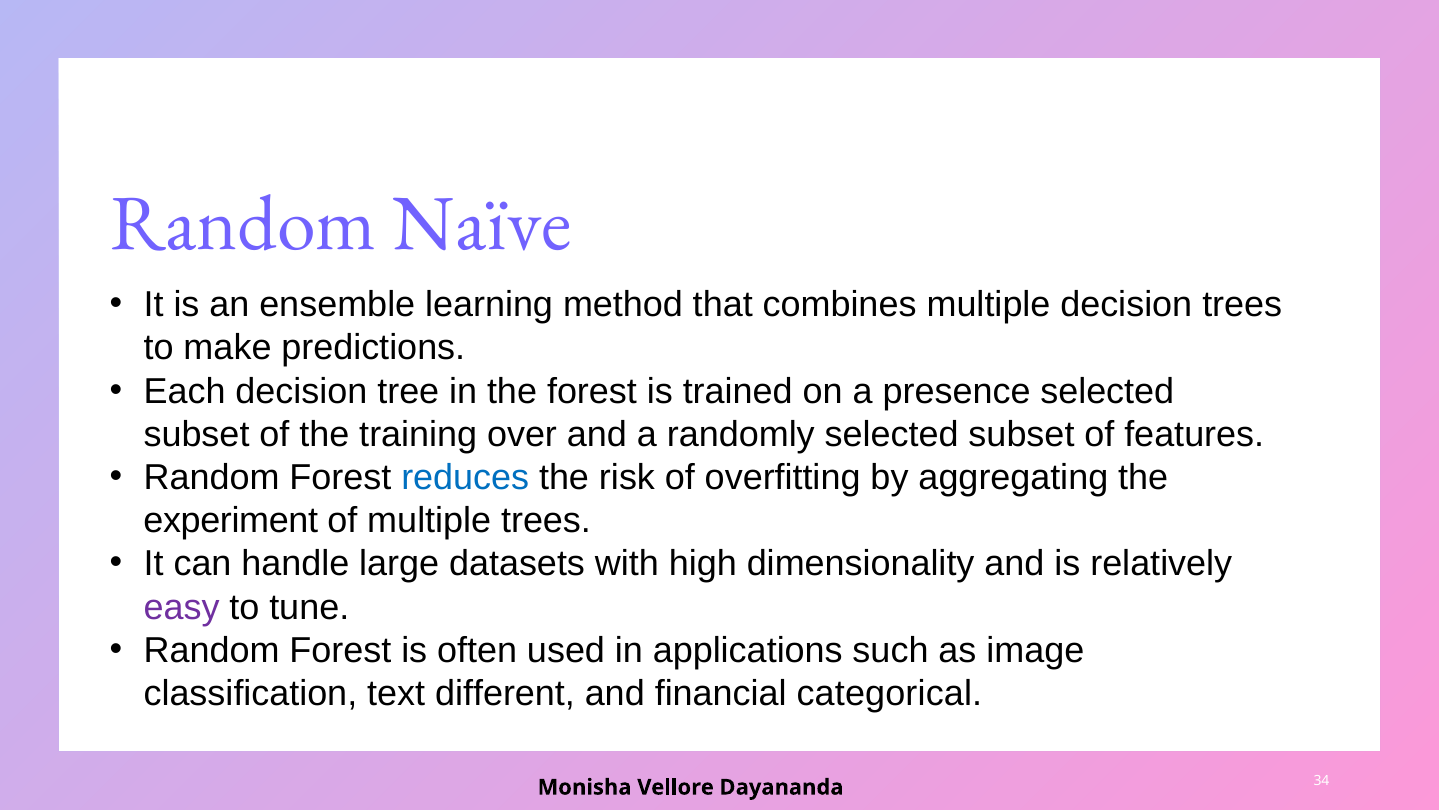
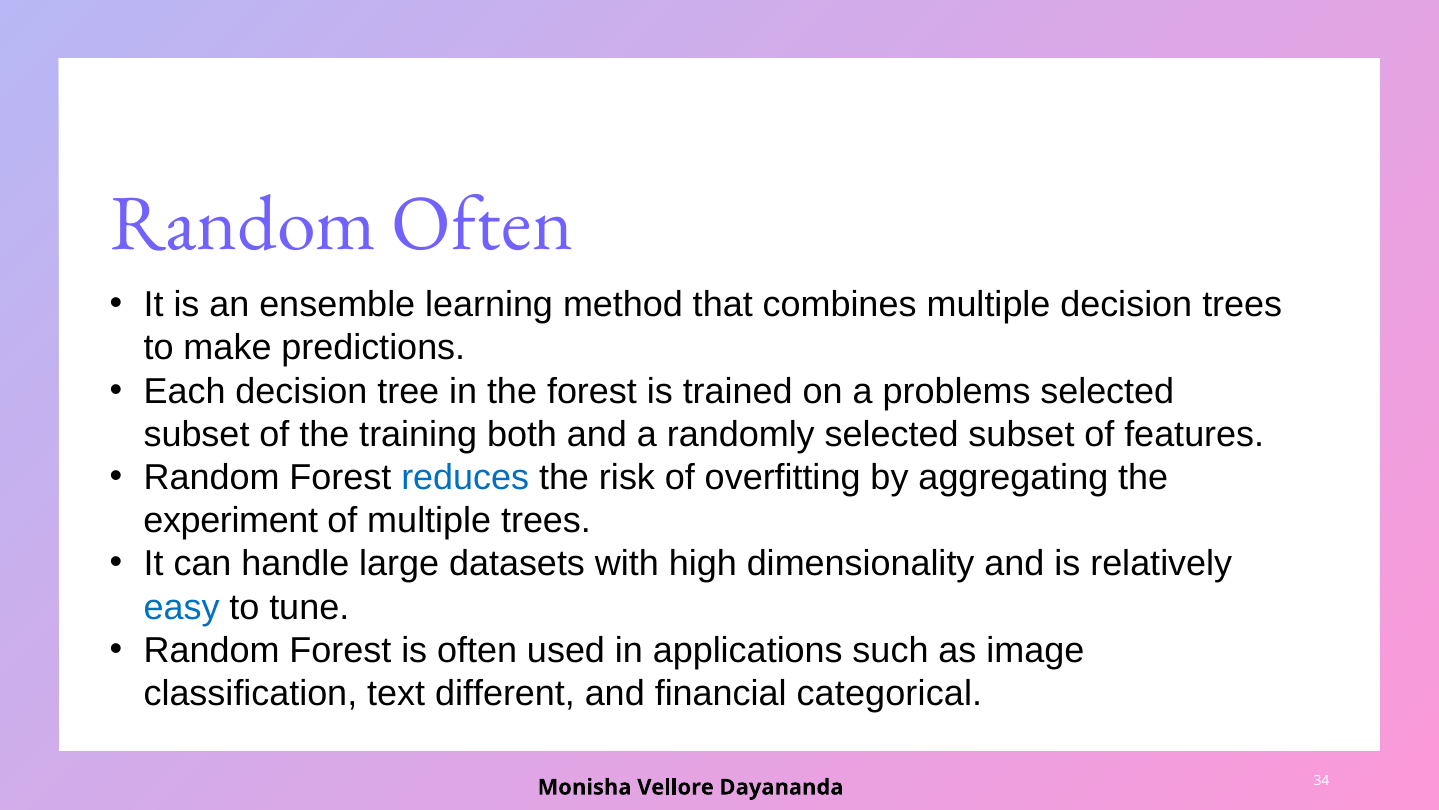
Random Naïve: Naïve -> Often (483, 223)
presence: presence -> problems (957, 391)
over: over -> both (522, 434)
easy colour: purple -> blue (182, 607)
